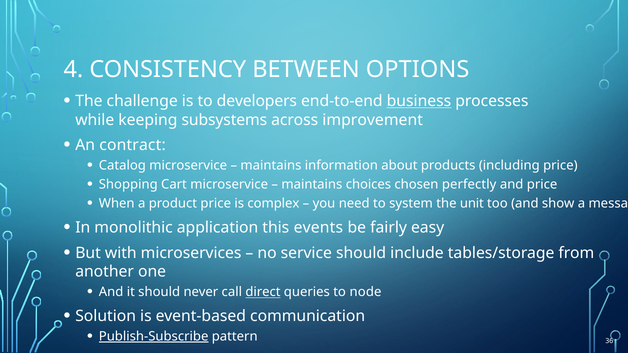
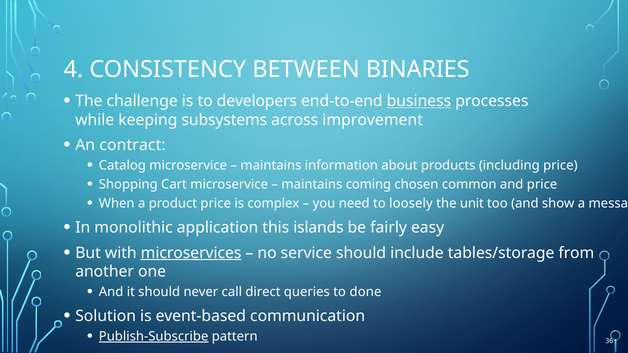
OPTIONS: OPTIONS -> BINARIES (418, 70)
choices: choices -> coming (368, 185)
perfectly: perfectly -> common (469, 185)
system: system -> loosely (411, 204)
events: events -> islands (318, 228)
microservices underline: none -> present (191, 253)
direct underline: present -> none (263, 292)
node: node -> done (366, 292)
